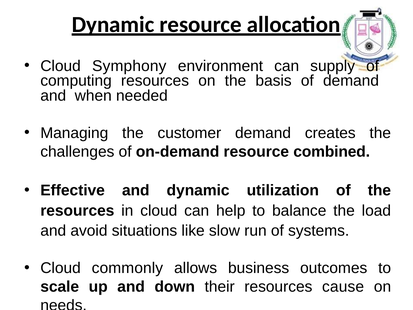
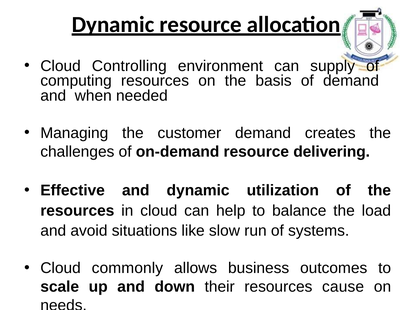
Symphony: Symphony -> Controlling (129, 66)
combined: combined -> delivering (332, 152)
